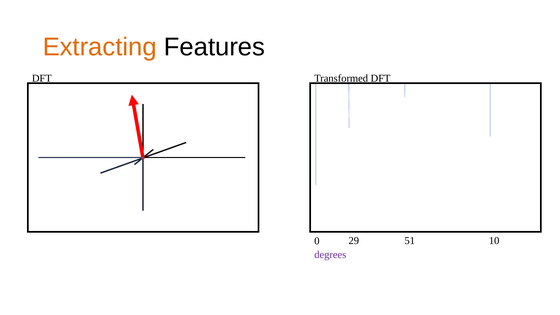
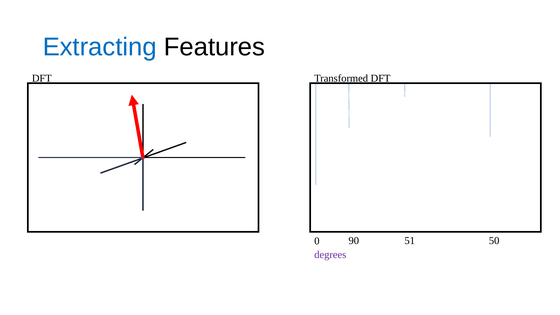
Extracting colour: orange -> blue (100, 47)
29: 29 -> 90 (354, 241)
10: 10 -> 50 (494, 241)
